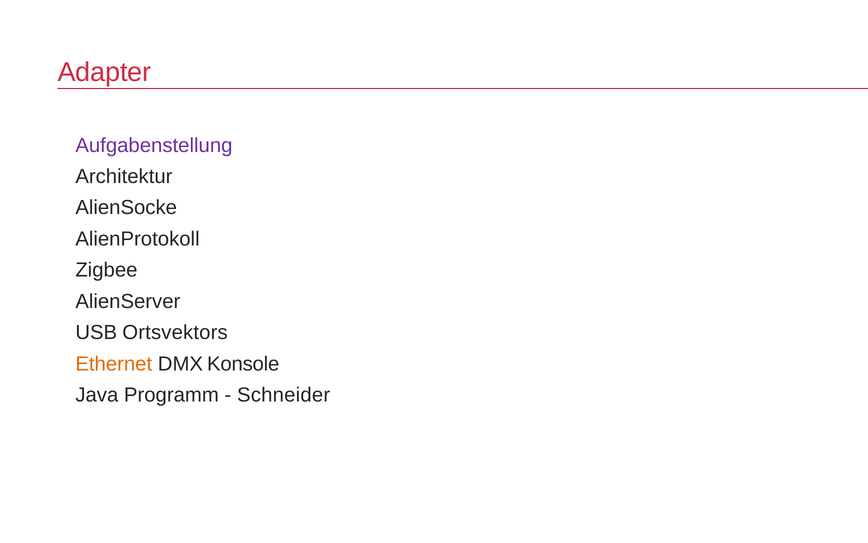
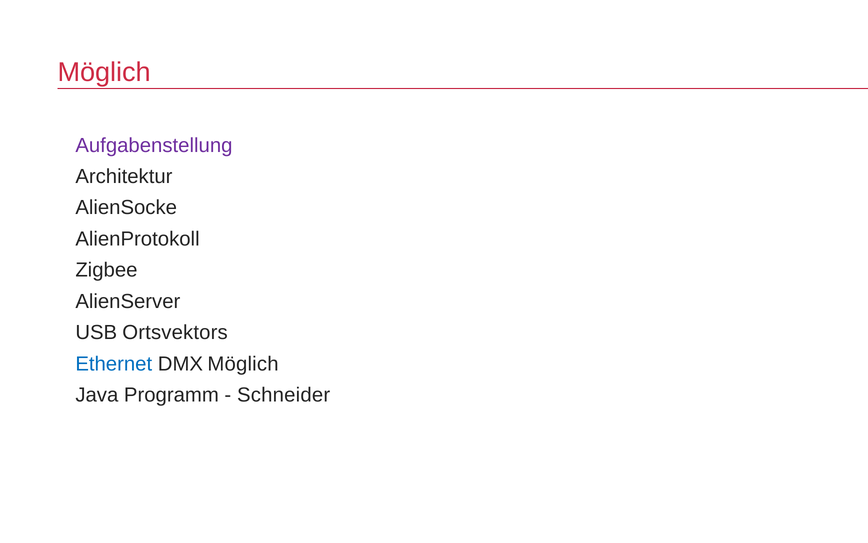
Adapter: Adapter -> Möglich (104, 72)
Ethernet colour: orange -> blue (114, 363)
DMX Konsole: Konsole -> Möglich (243, 363)
